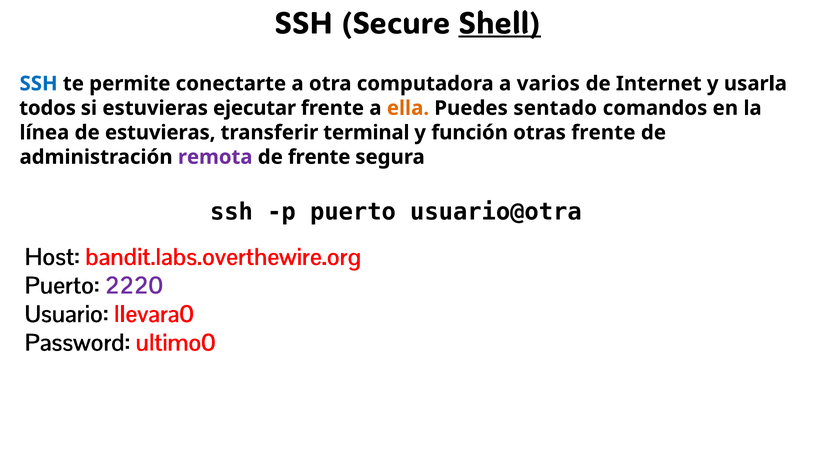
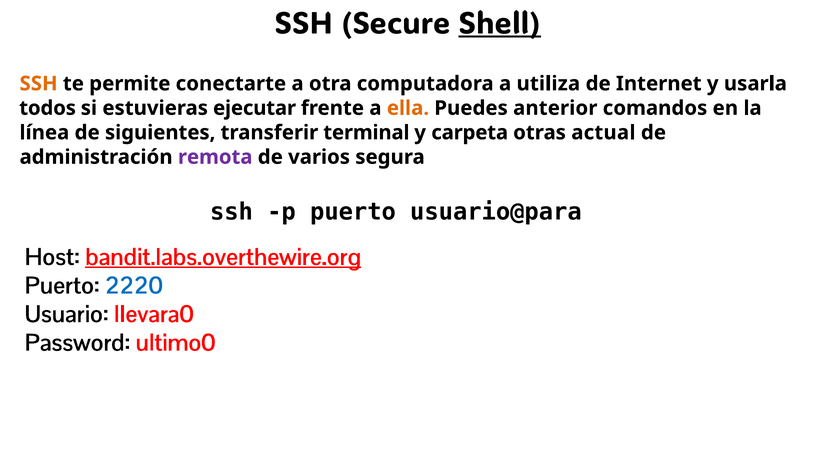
SSH colour: blue -> orange (39, 84)
varios: varios -> utiliza (548, 84)
sentado: sentado -> anterior (555, 108)
de estuvieras: estuvieras -> siguientes (160, 133)
función: función -> carpeta (470, 133)
otras frente: frente -> actual (603, 133)
de frente: frente -> varios (319, 157)
usuario@otra: usuario@otra -> usuario@para (496, 212)
bandit.labs.overthewire.org underline: none -> present (223, 257)
2220 colour: purple -> blue (134, 286)
